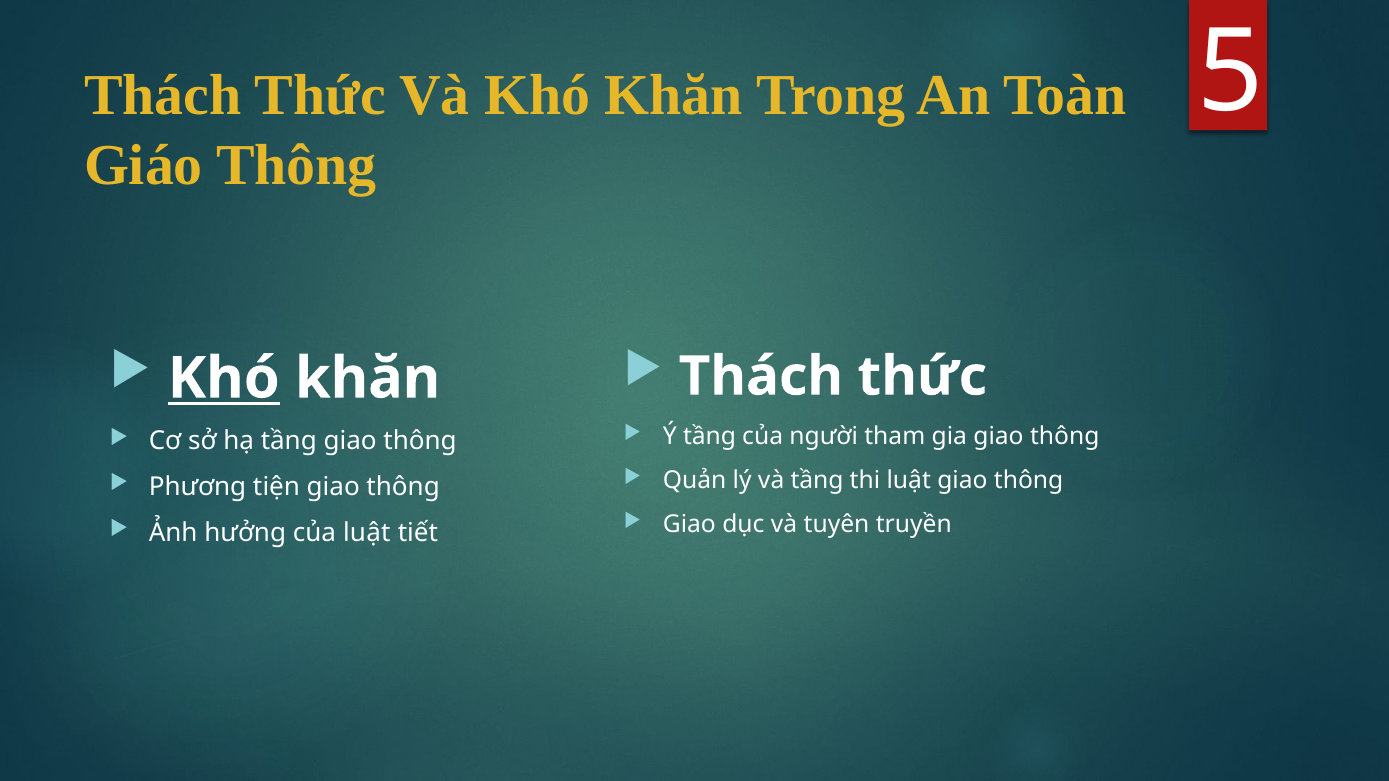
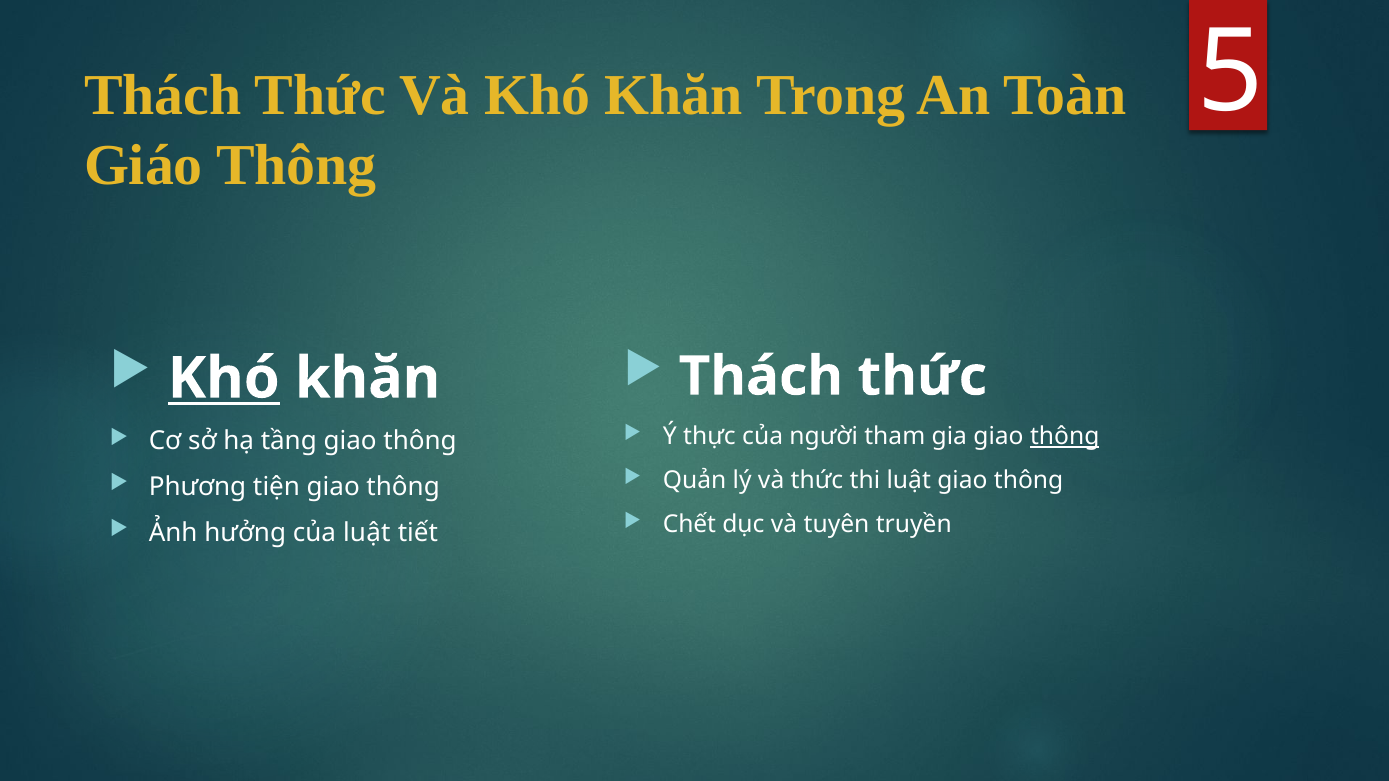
Ý tầng: tầng -> thực (709, 437)
thông underline: none -> present (1065, 437)
và tầng: tầng -> thức (817, 481)
Giao: Giao -> Chết (689, 525)
